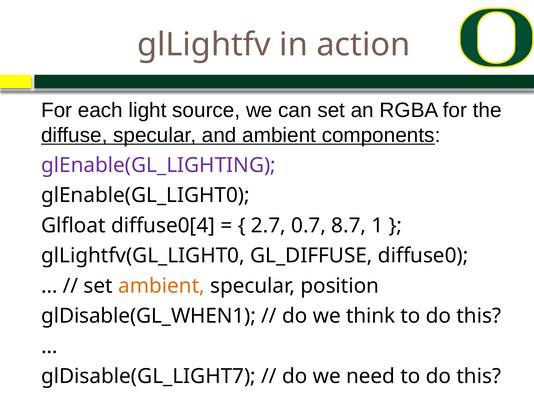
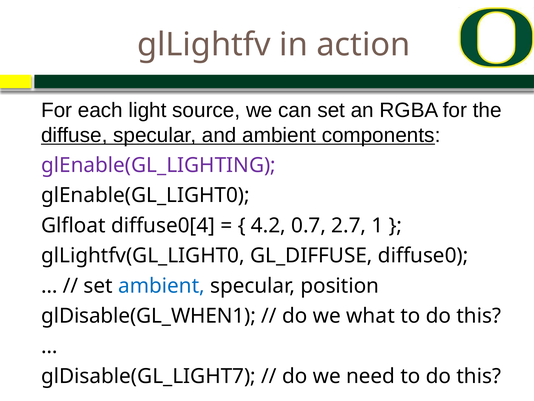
2.7: 2.7 -> 4.2 (268, 225)
8.7: 8.7 -> 2.7 (349, 225)
ambient colour: orange -> blue (161, 286)
think: think -> what (370, 316)
